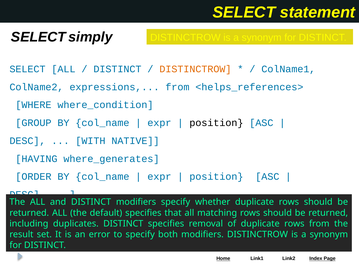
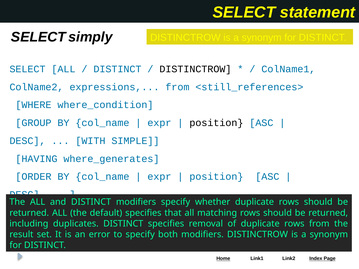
DISTINCTROW colour: orange -> black (195, 69)
<helps_references>: <helps_references> -> <still_references> (249, 87)
NATIVE: NATIVE -> SIMPLE (135, 141)
